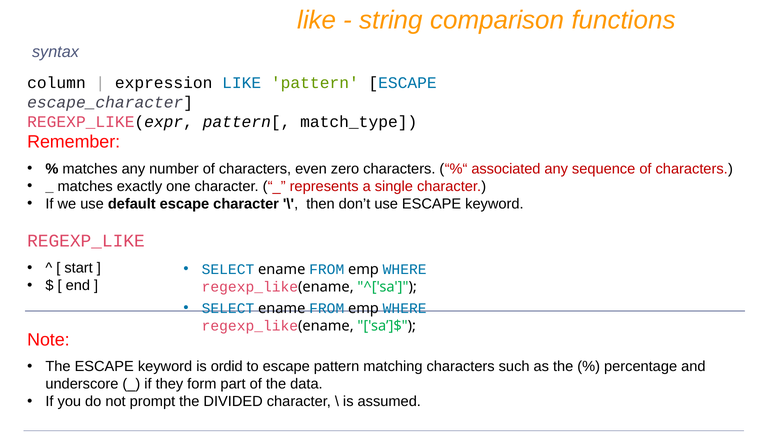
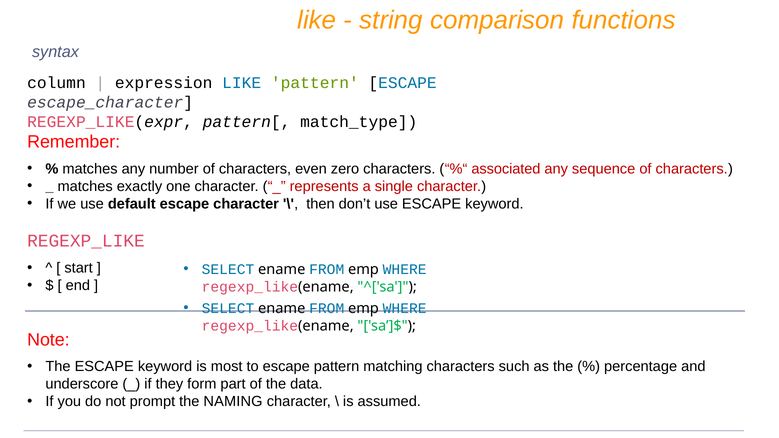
ordid: ordid -> most (227, 367)
DIVIDED: DIVIDED -> NAMING (233, 402)
